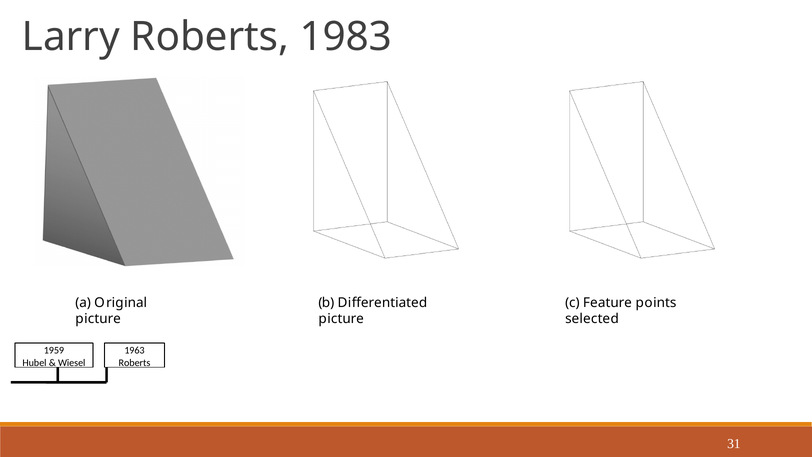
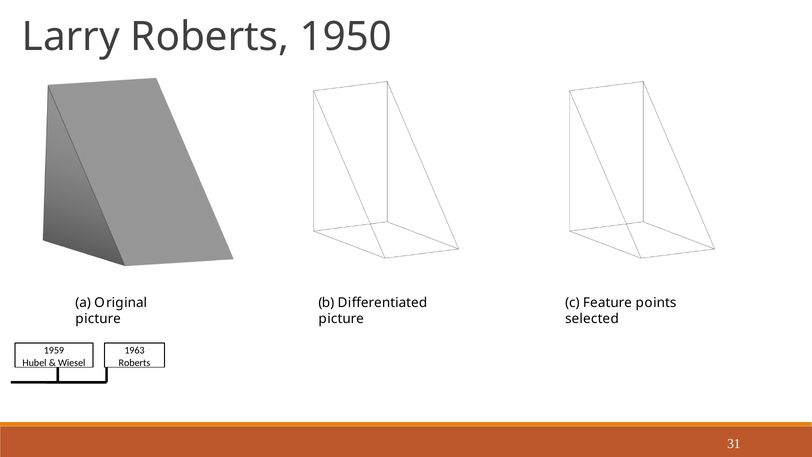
1983: 1983 -> 1950 (346, 37)
